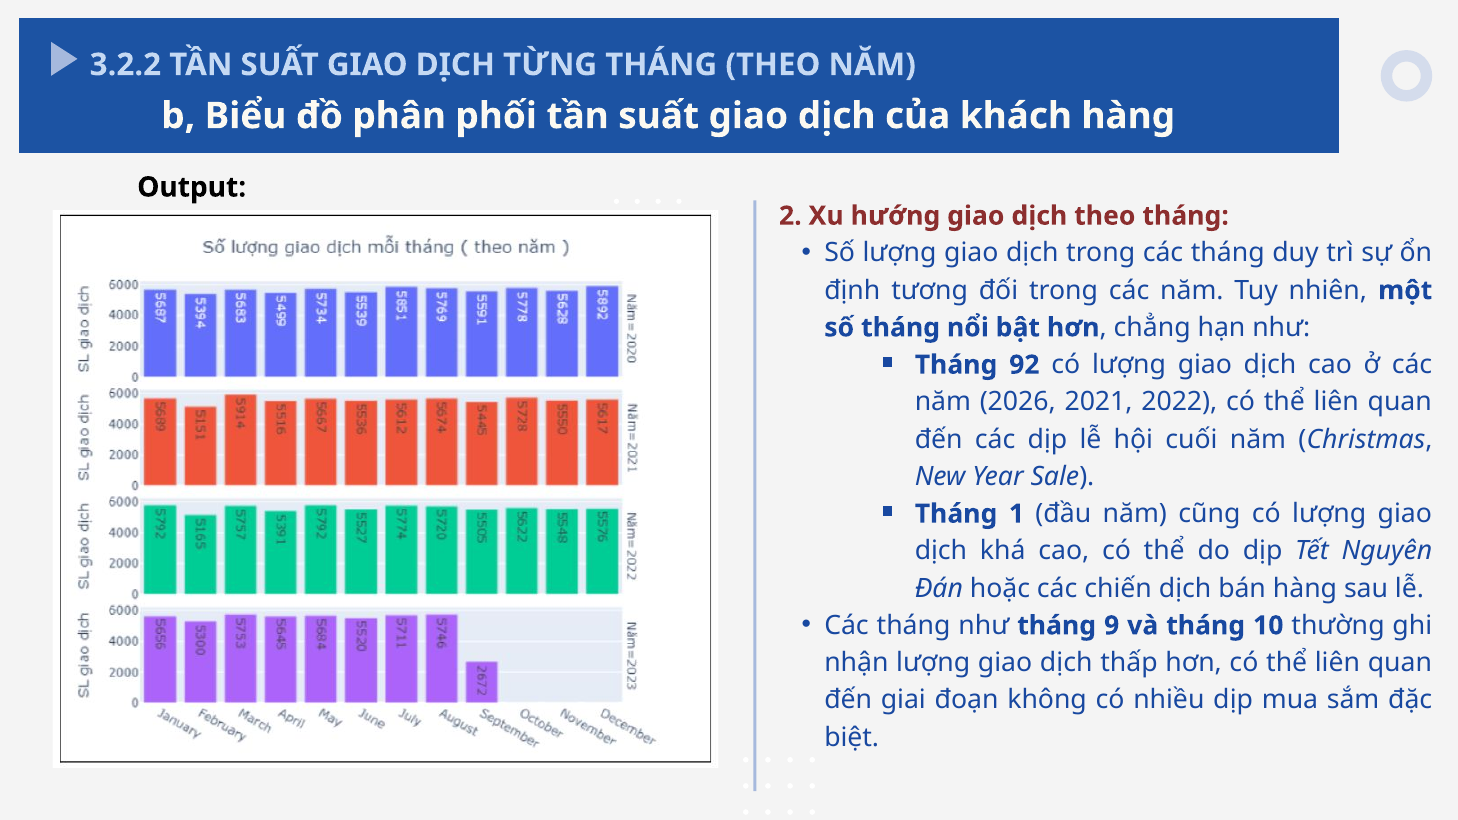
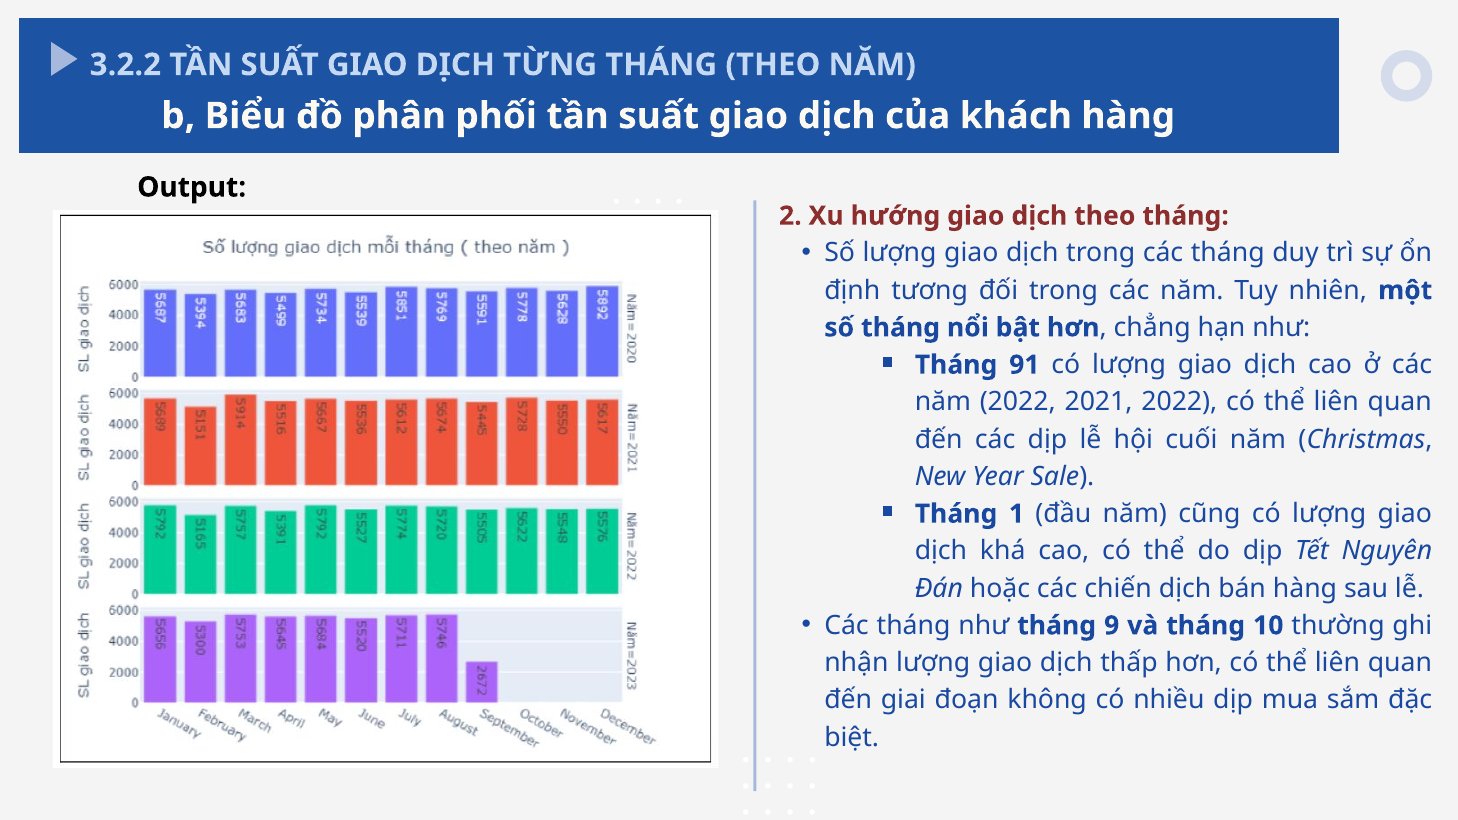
92: 92 -> 91 (1024, 365)
năm 2026: 2026 -> 2022 (1018, 402)
